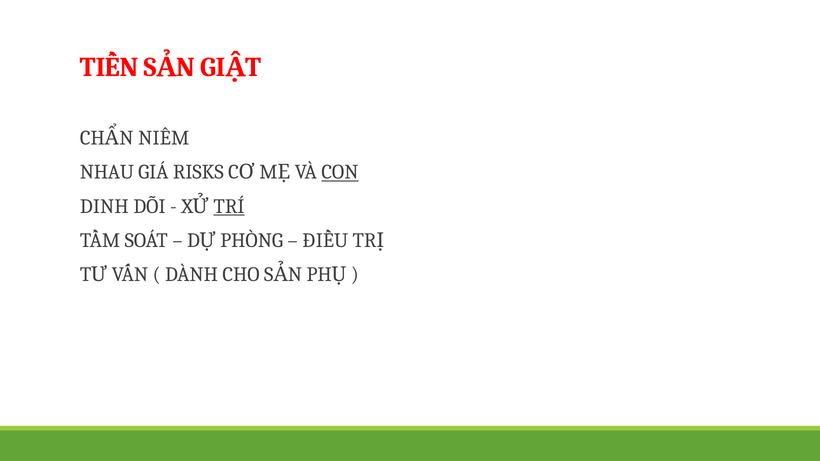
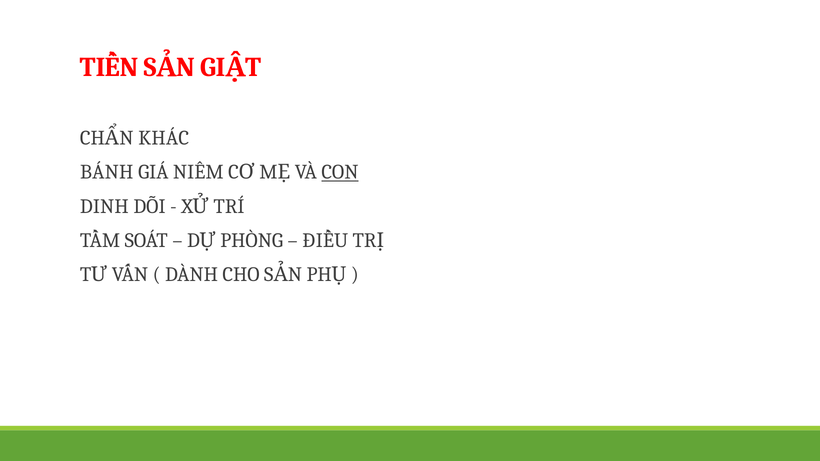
NIÊM: NIÊM -> KHÁC (164, 138)
NHAU: NHAU -> BÁNH (107, 172)
RISKS: RISKS -> NIÊM (198, 172)
TRÍ underline: present -> none (229, 206)
